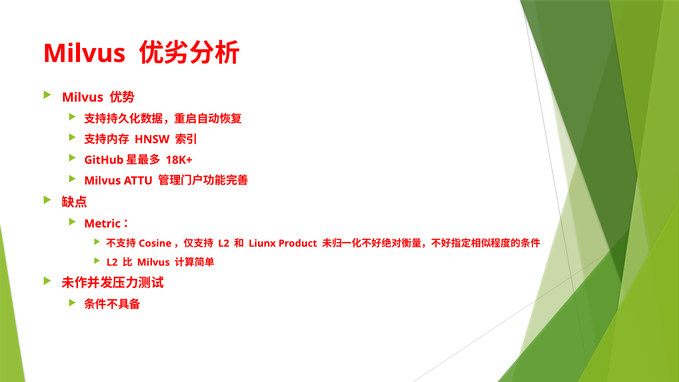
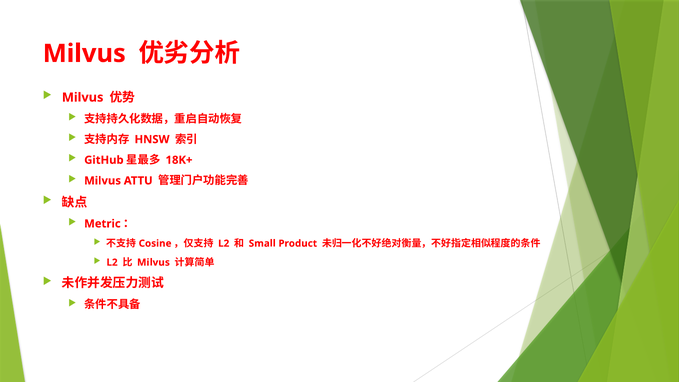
Liunx: Liunx -> Small (262, 243)
